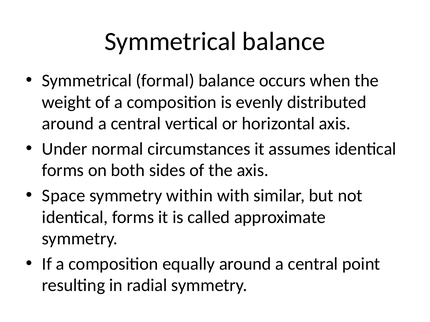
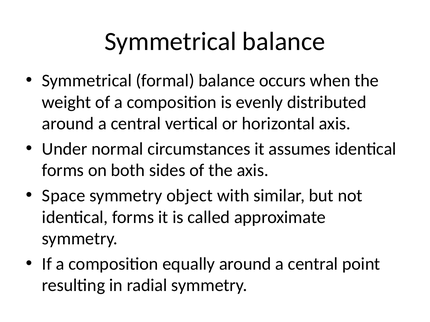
within: within -> object (190, 196)
